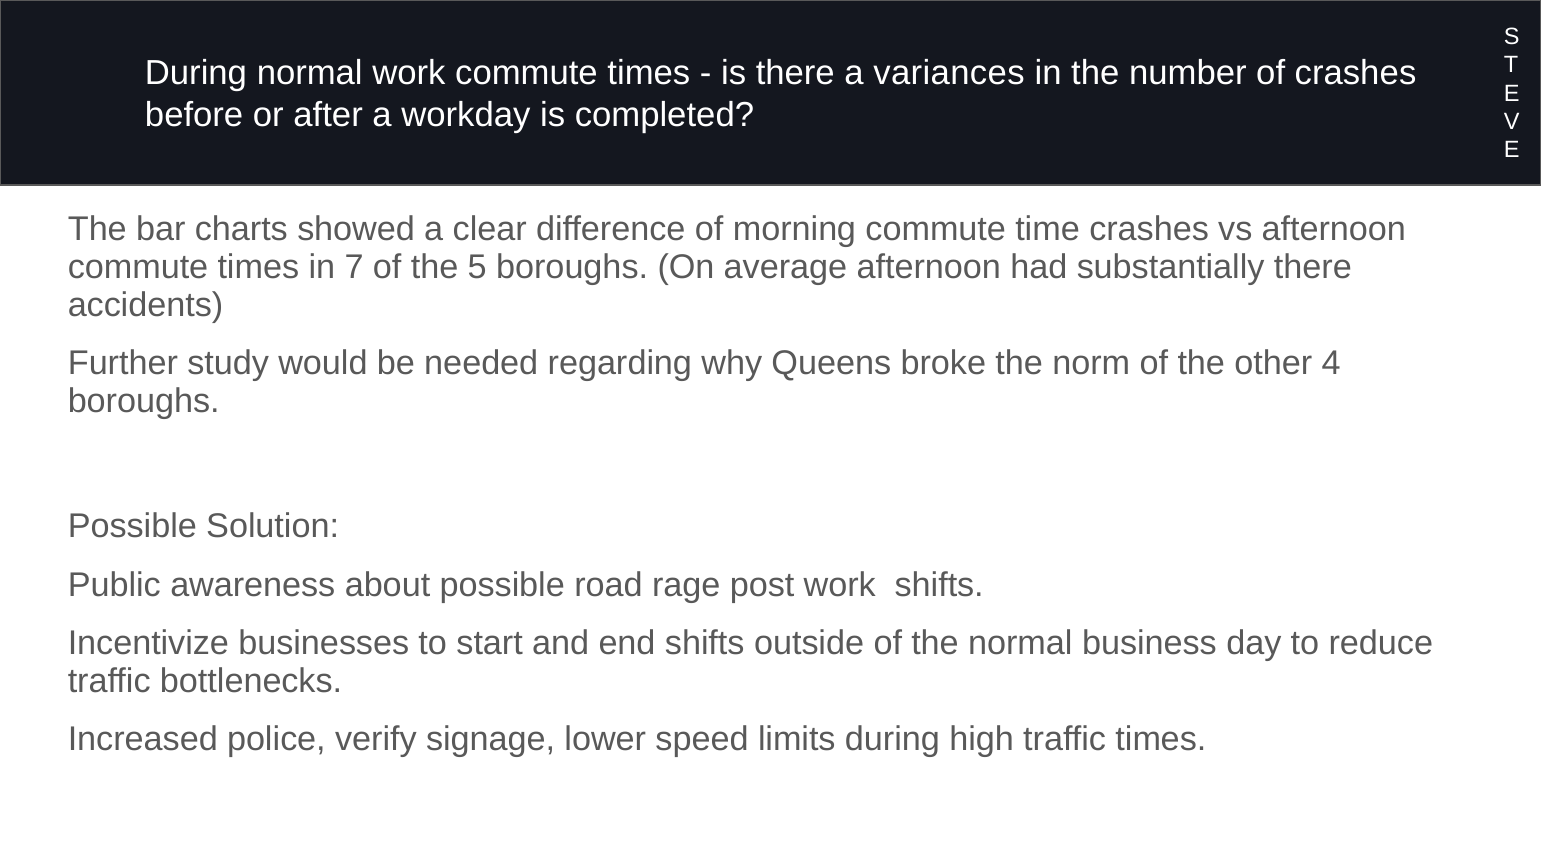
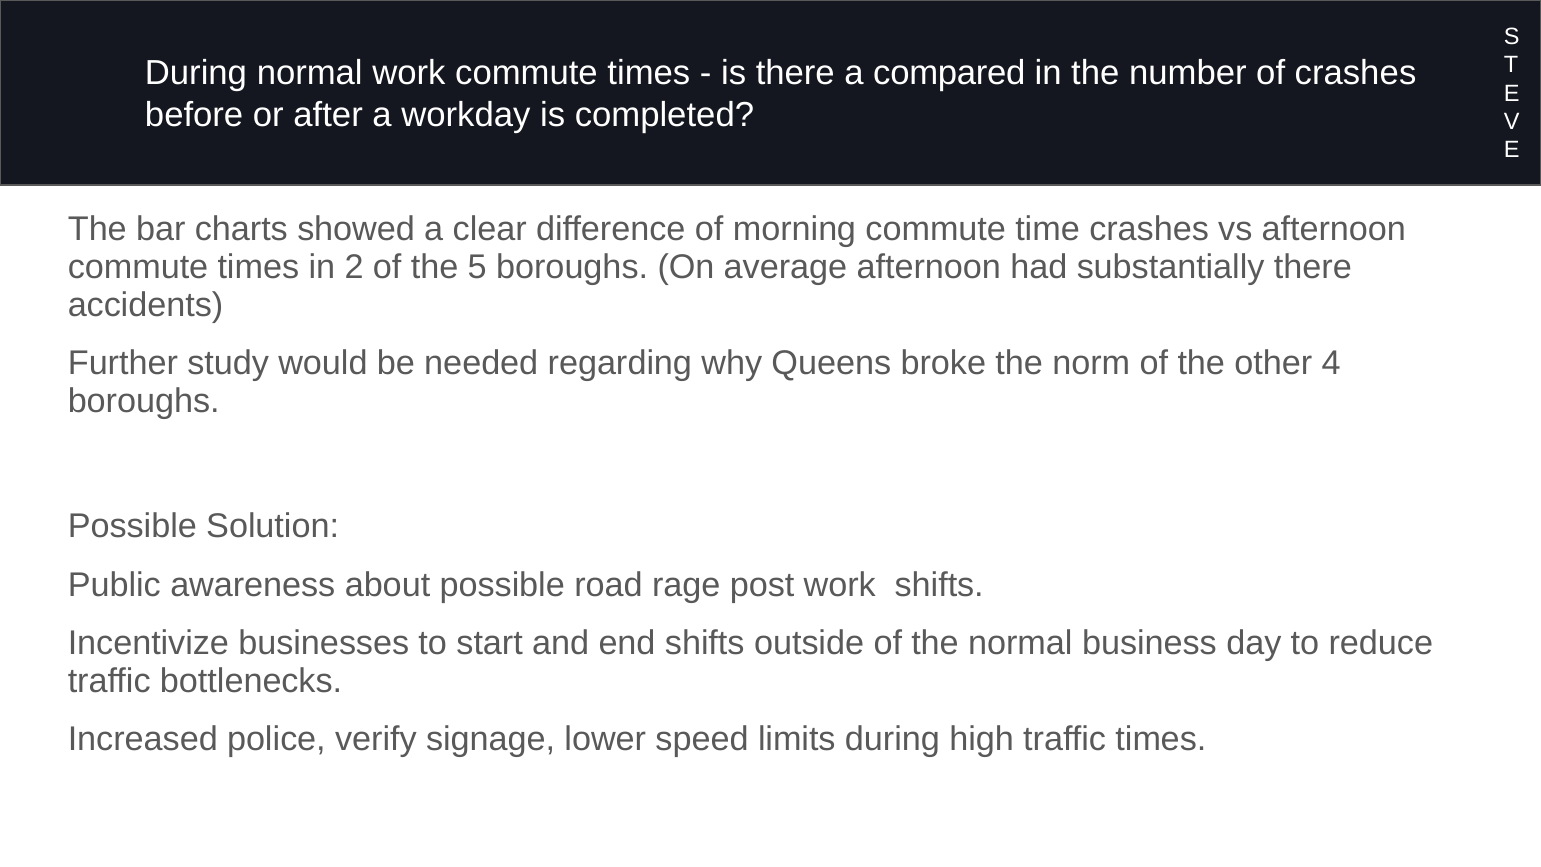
variances: variances -> compared (949, 73)
7: 7 -> 2 (354, 267)
